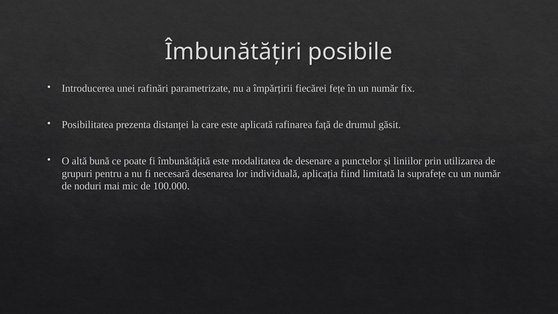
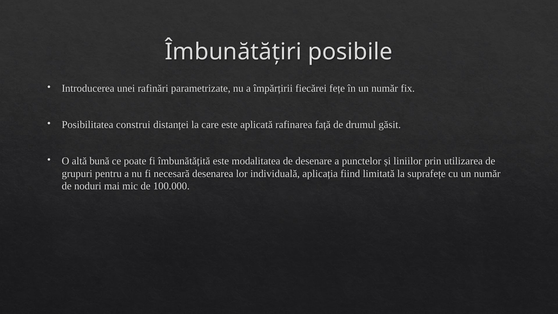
prezenta: prezenta -> construi (133, 125)
